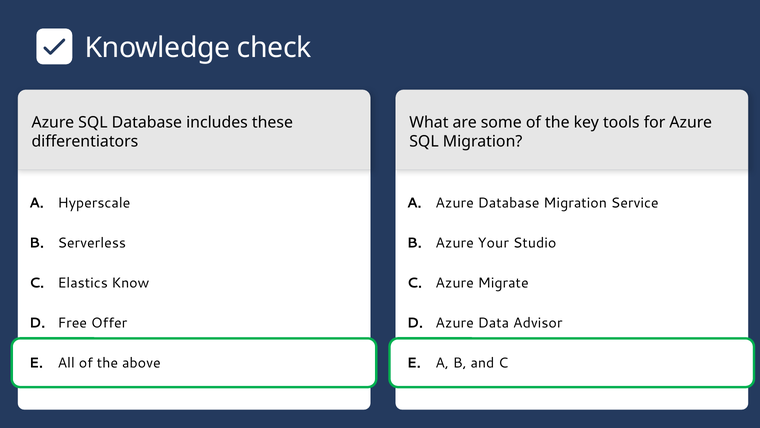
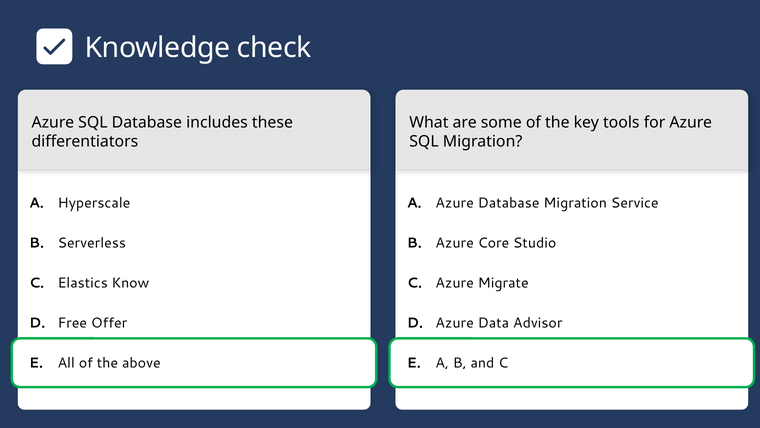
Your: Your -> Core (493, 243)
